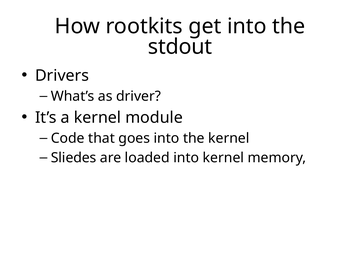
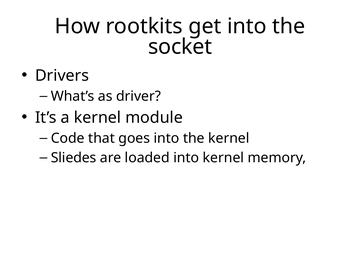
stdout: stdout -> socket (180, 47)
